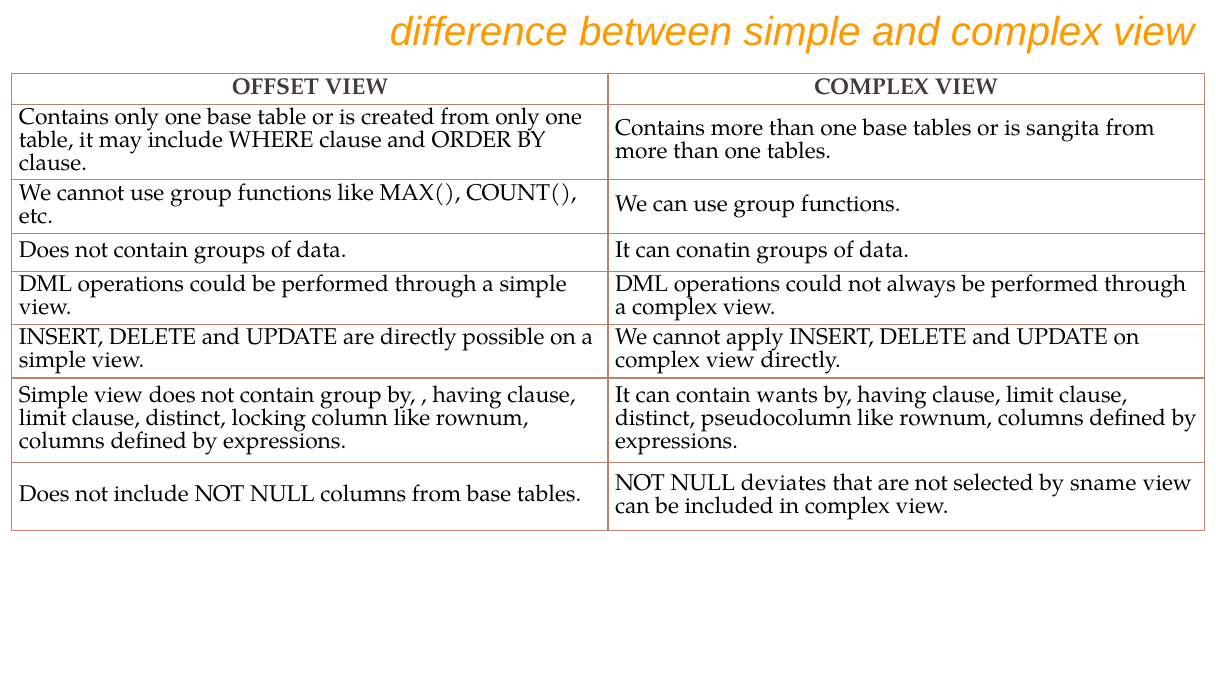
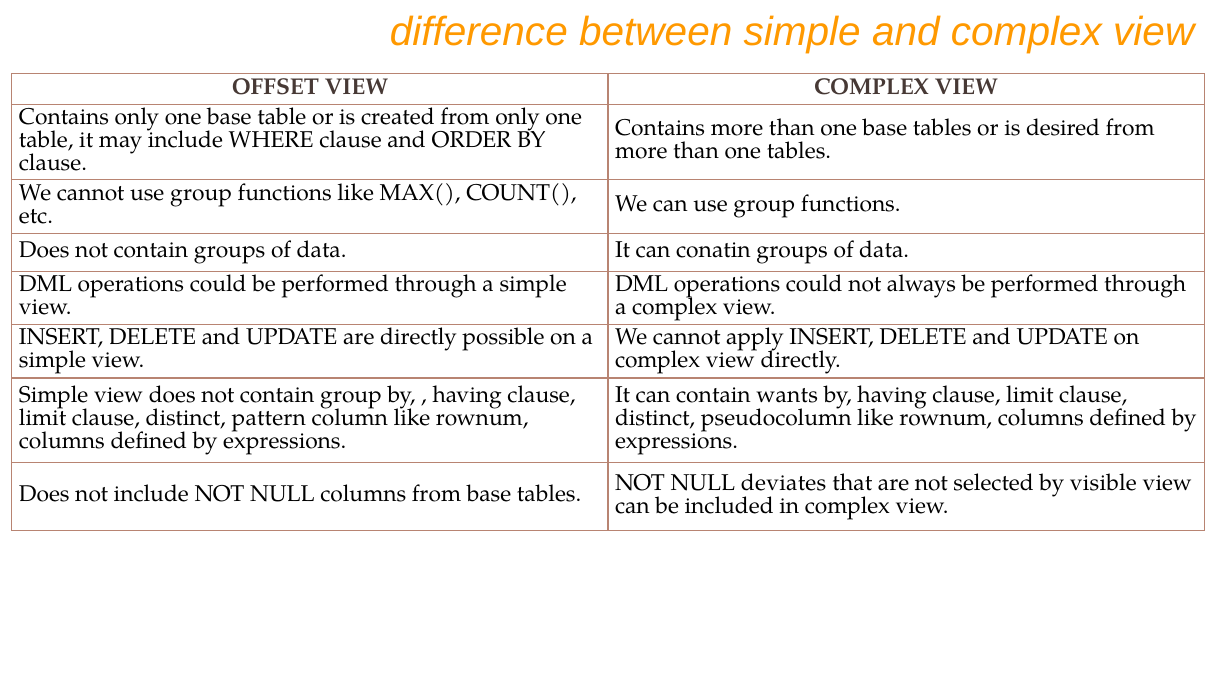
sangita: sangita -> desired (1063, 128)
locking: locking -> pattern (269, 418)
sname: sname -> visible (1103, 483)
